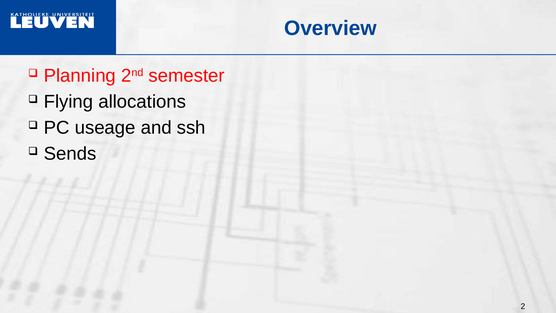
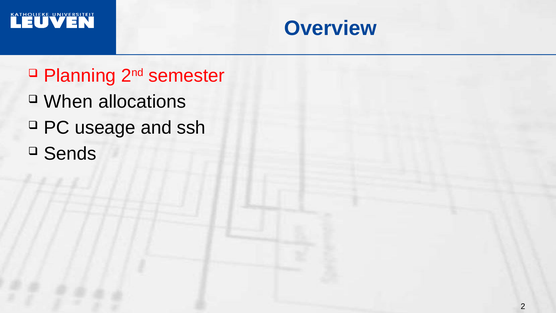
Flying: Flying -> When (68, 102)
